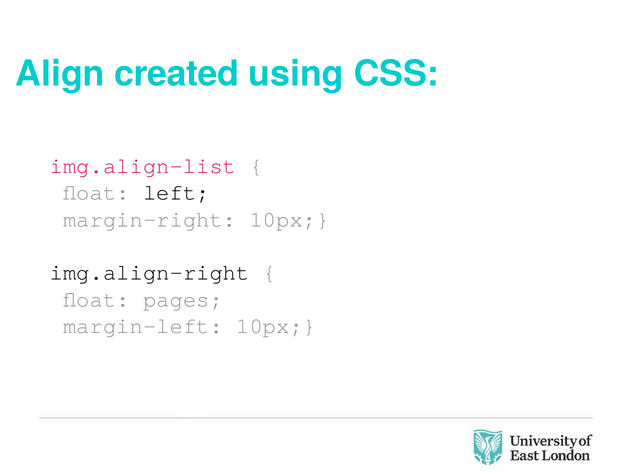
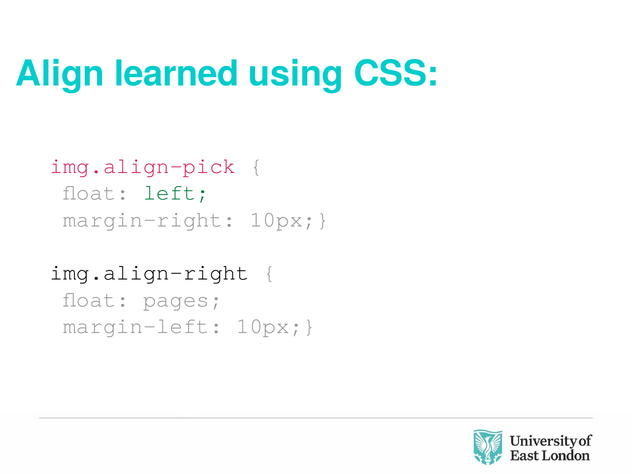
created: created -> learned (177, 74)
img.align-list: img.align-list -> img.align-pick (143, 166)
left colour: black -> green (176, 193)
